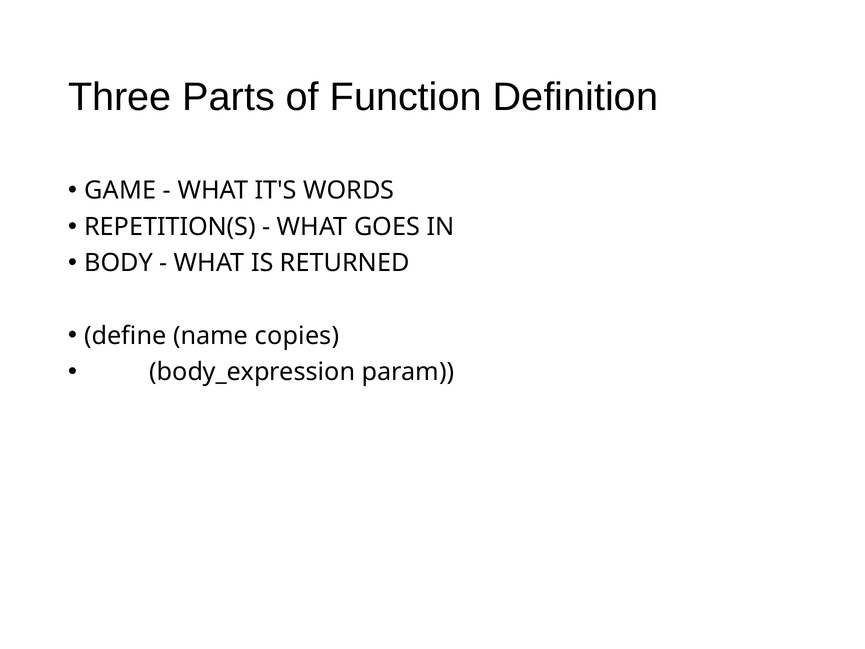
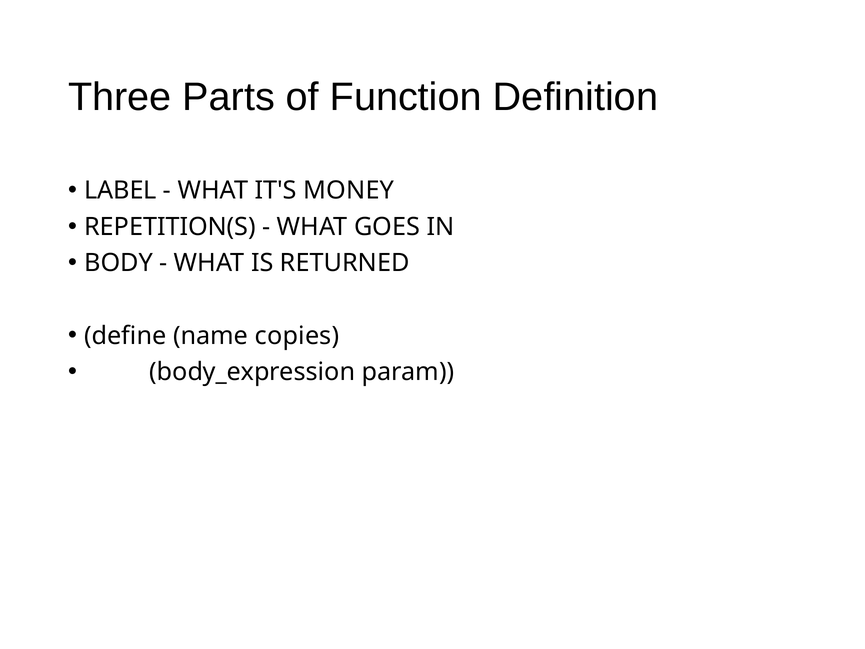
GAME: GAME -> LABEL (120, 190)
WORDS: WORDS -> MONEY (349, 190)
